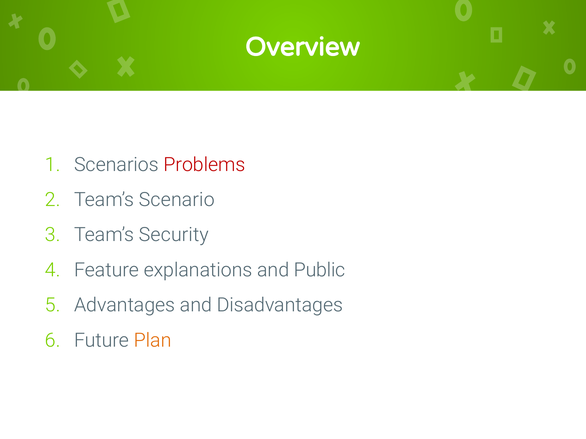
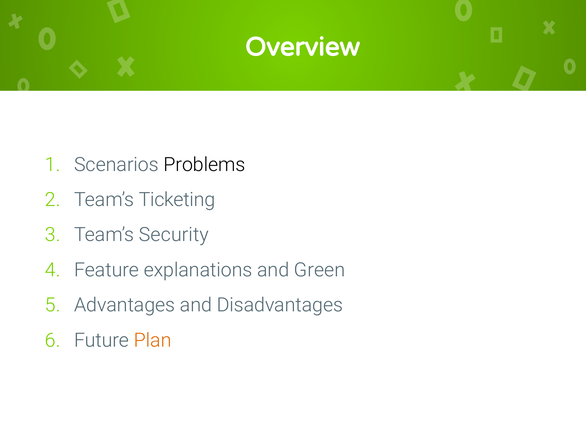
Problems colour: red -> black (204, 165)
Scenario: Scenario -> Ticketing (177, 200)
Public: Public -> Green (320, 270)
